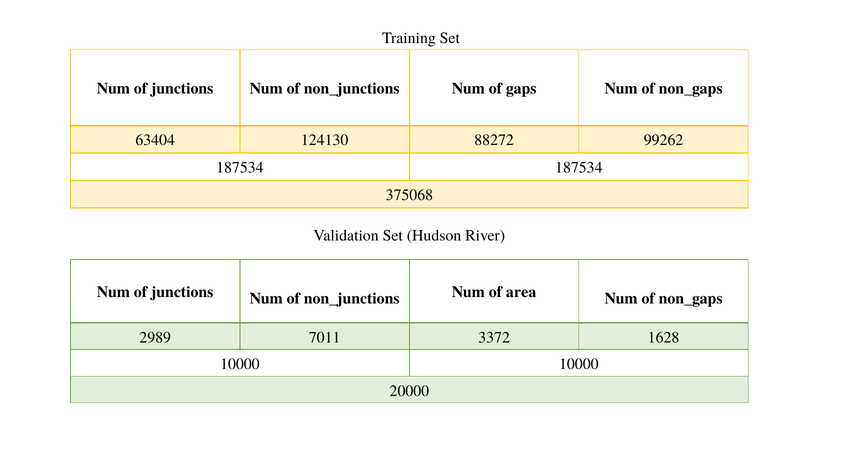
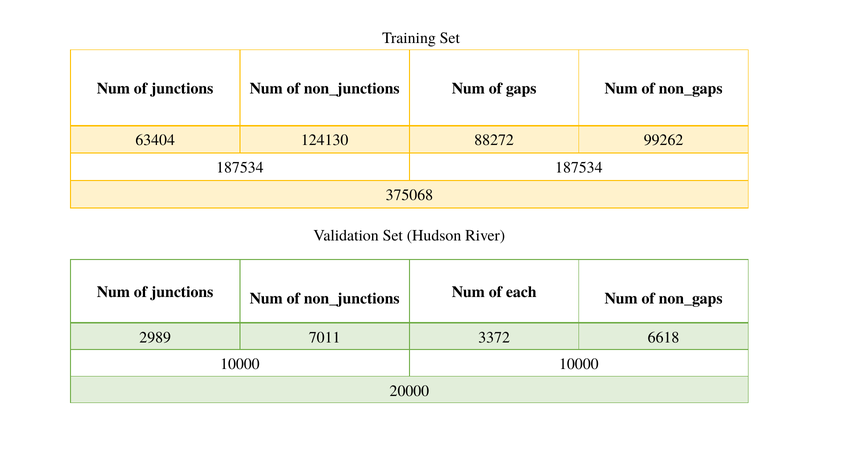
area: area -> each (521, 292)
1628: 1628 -> 6618 (664, 337)
